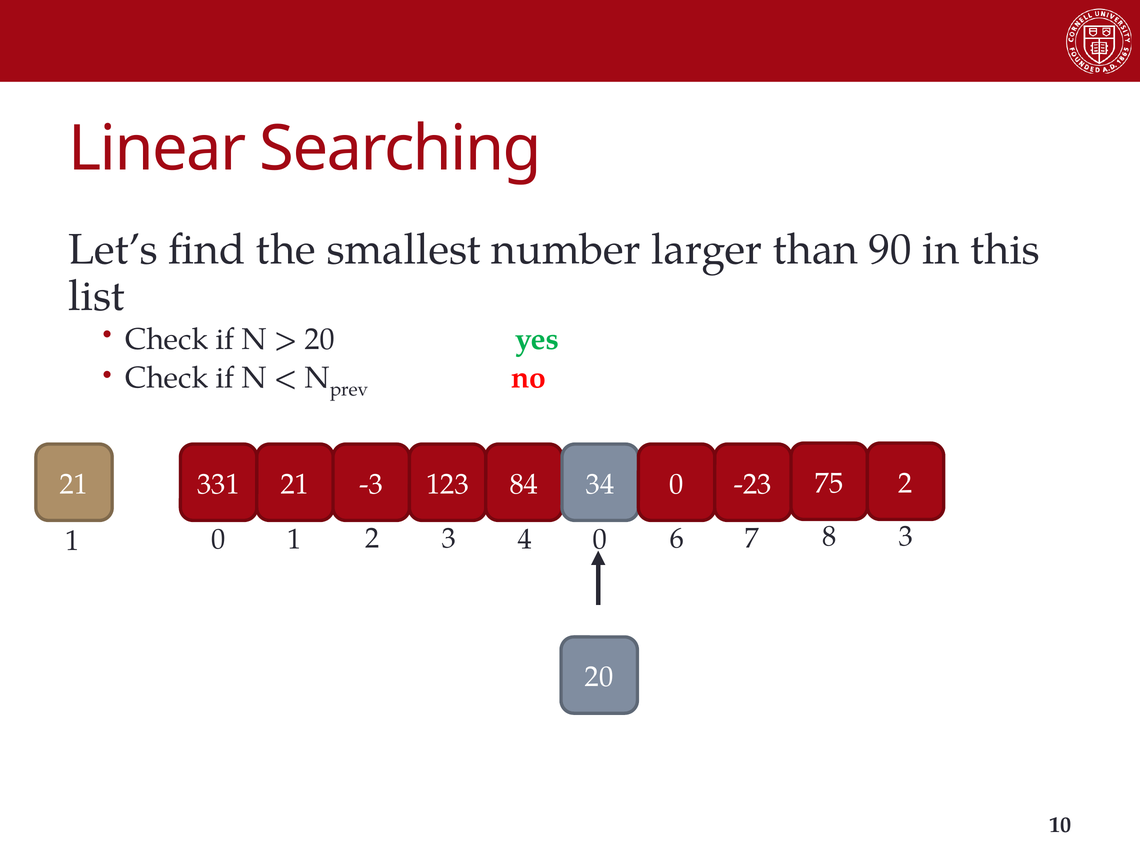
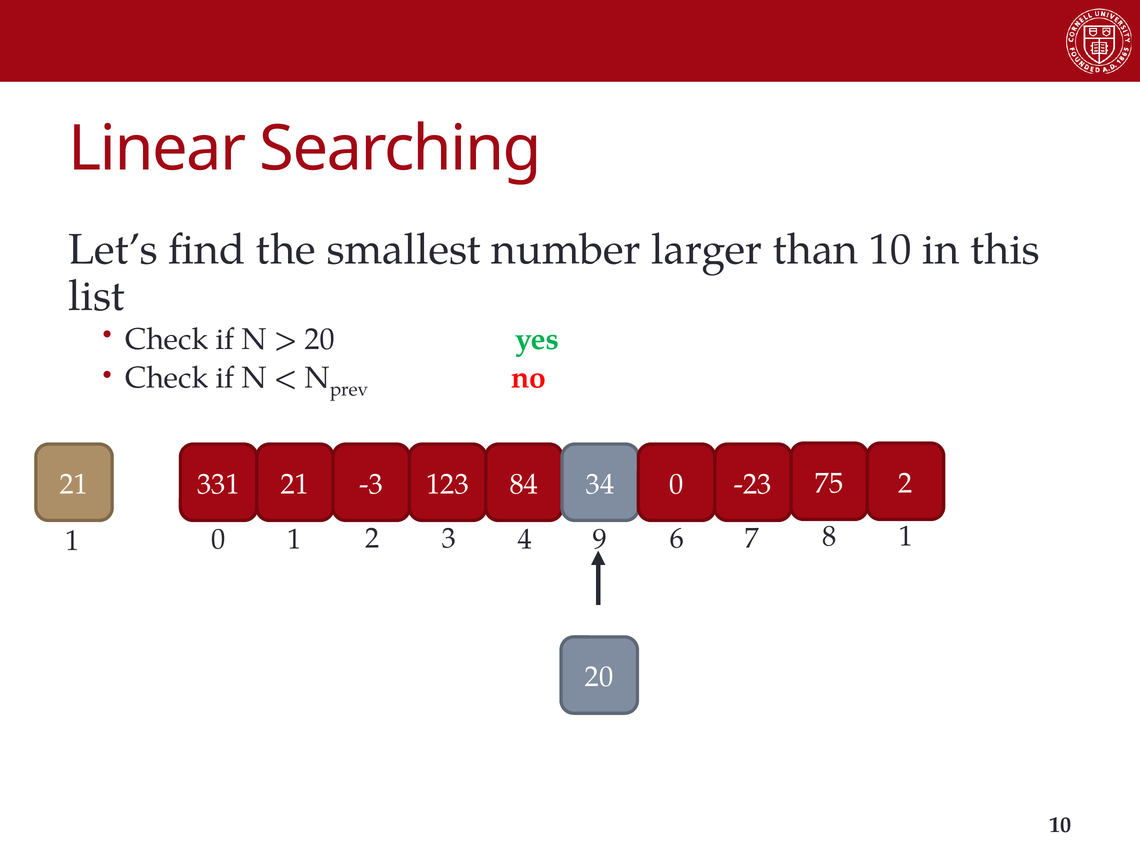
than 90: 90 -> 10 (890, 250)
4 0: 0 -> 9 (600, 539)
8 3: 3 -> 1 (906, 536)
